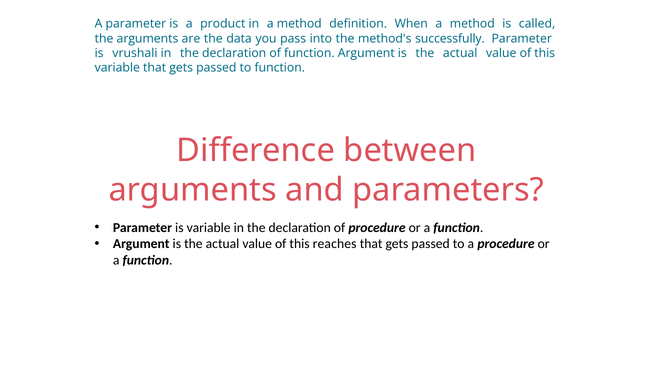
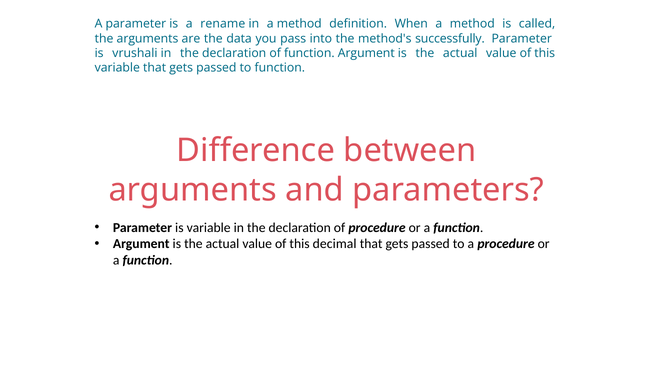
product: product -> rename (223, 24)
reaches: reaches -> decimal (335, 244)
